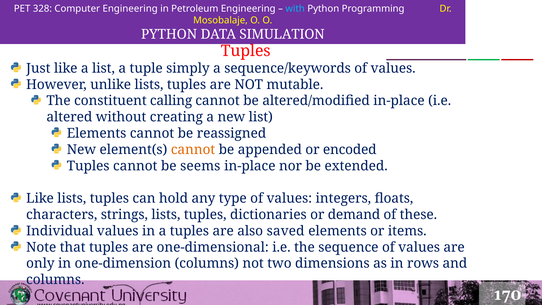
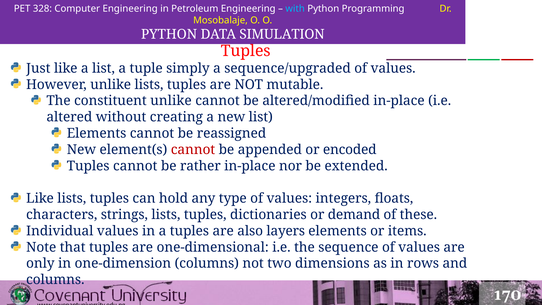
sequence/keywords: sequence/keywords -> sequence/upgraded (288, 68)
constituent calling: calling -> unlike (171, 101)
cannot colour: orange -> red (193, 150)
seems: seems -> rather (200, 166)
saved: saved -> layers (286, 231)
